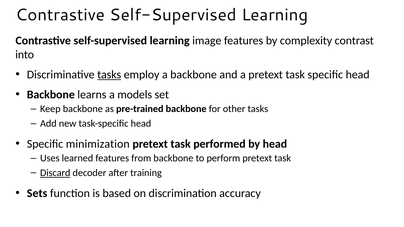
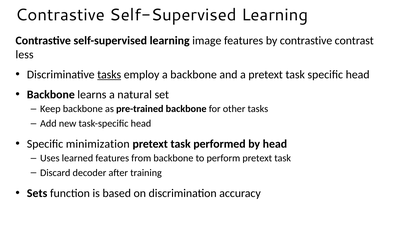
by complexity: complexity -> contrastive (306, 41)
into: into -> less (25, 55)
models: models -> natural (135, 95)
Discard underline: present -> none (55, 173)
